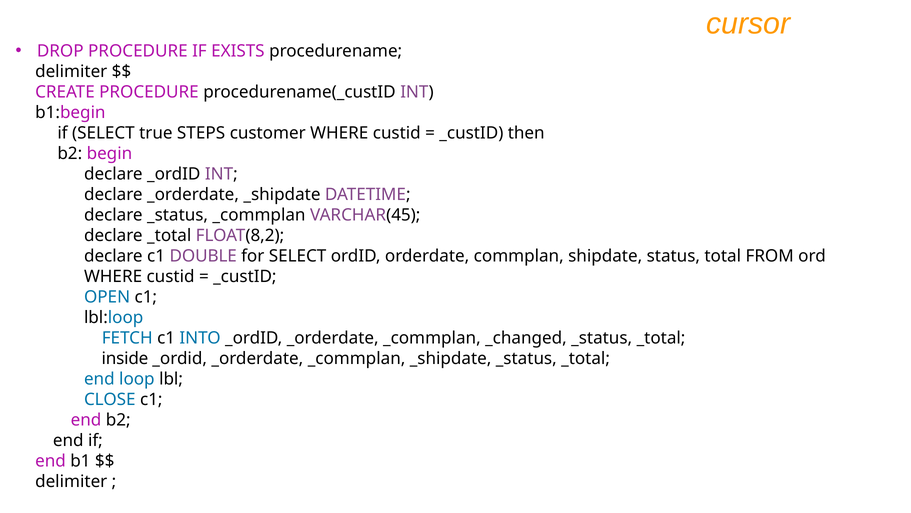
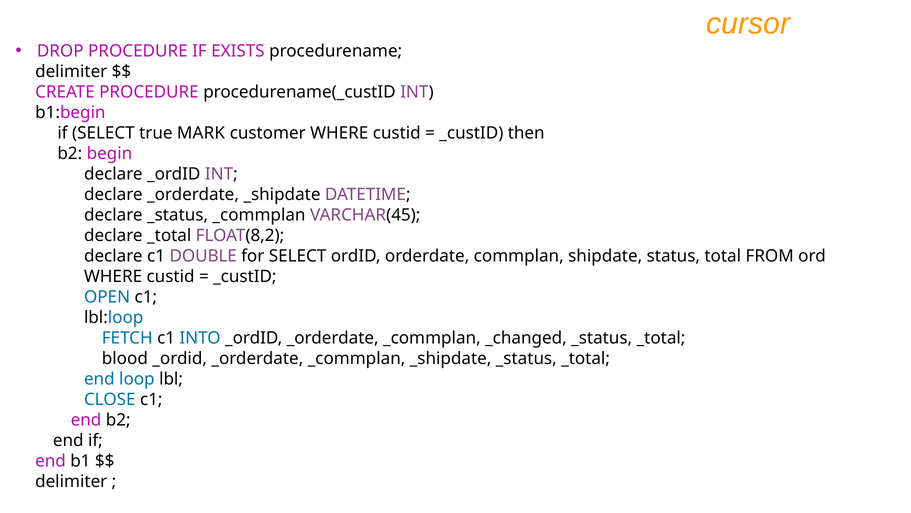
STEPS: STEPS -> MARK (201, 133)
inside: inside -> blood (125, 358)
